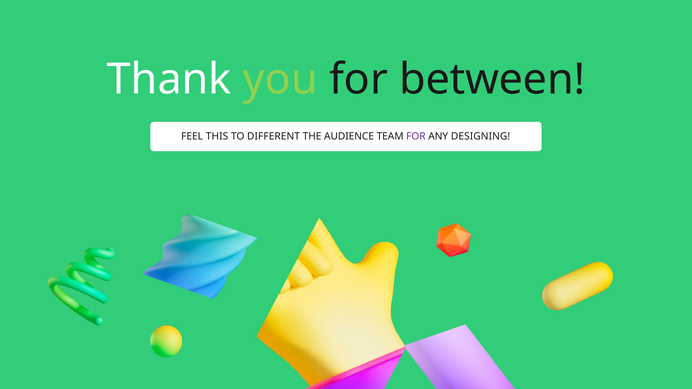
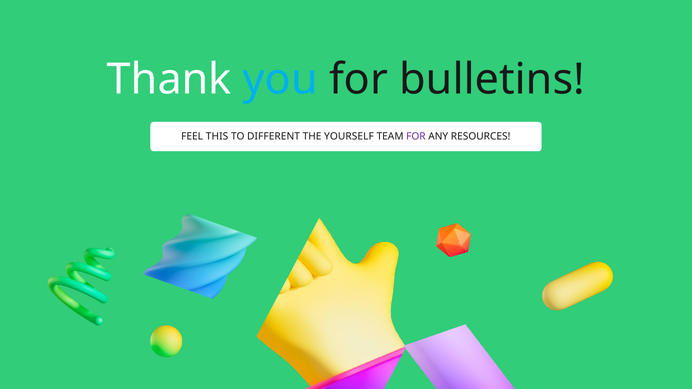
you colour: light green -> light blue (280, 80)
between: between -> bulletins (492, 80)
AUDIENCE: AUDIENCE -> YOURSELF (349, 137)
DESIGNING: DESIGNING -> RESOURCES (481, 137)
